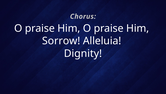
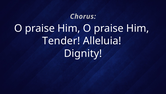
Sorrow: Sorrow -> Tender (61, 41)
